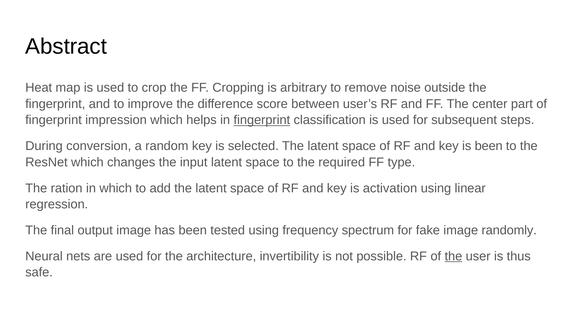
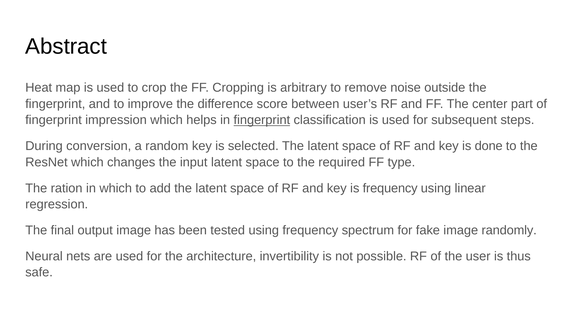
is been: been -> done (489, 146)
is activation: activation -> frequency (390, 188)
the underline: present -> none (453, 256)
